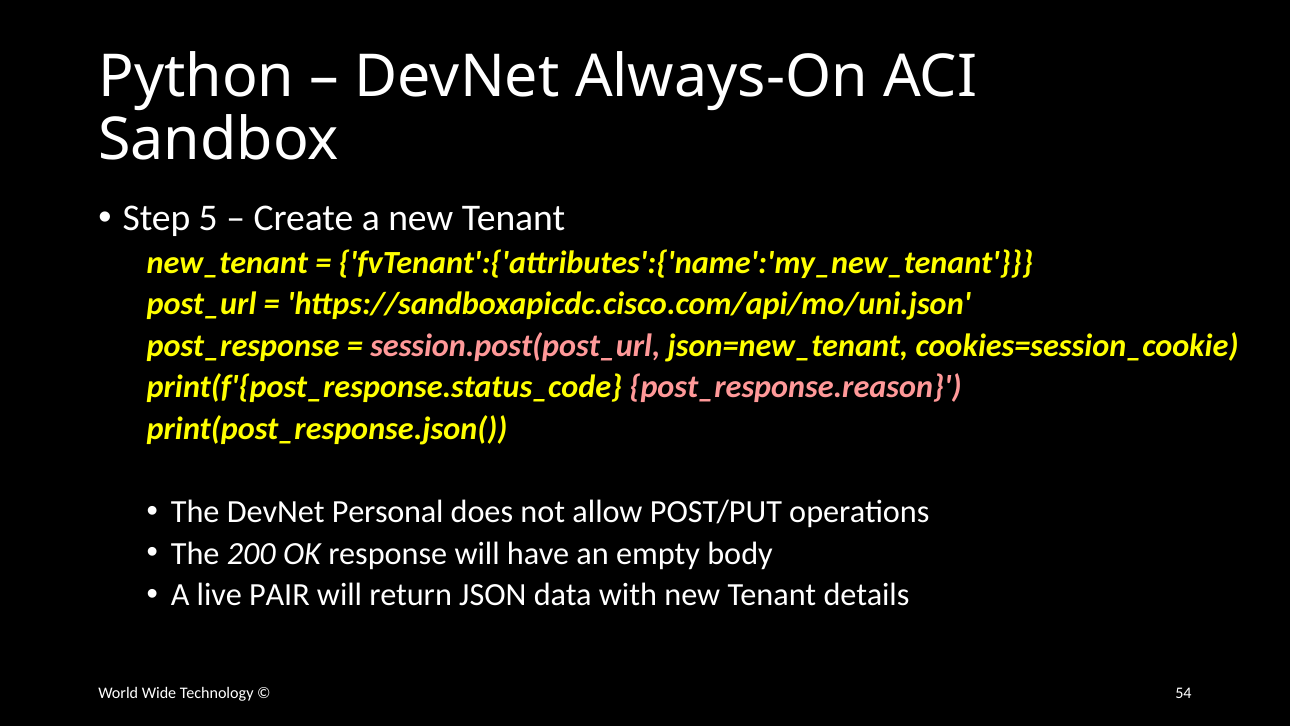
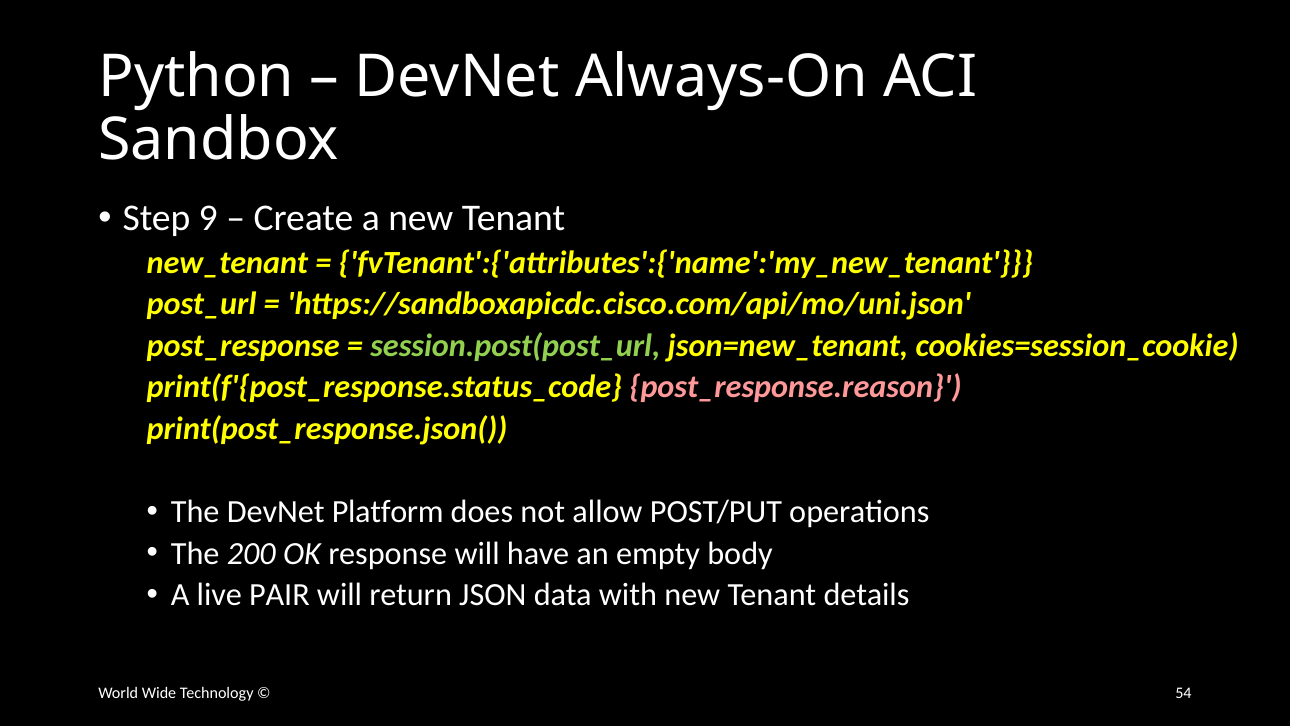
5: 5 -> 9 (208, 218)
session.post(post_url colour: pink -> light green (515, 346)
Personal: Personal -> Platform (388, 512)
